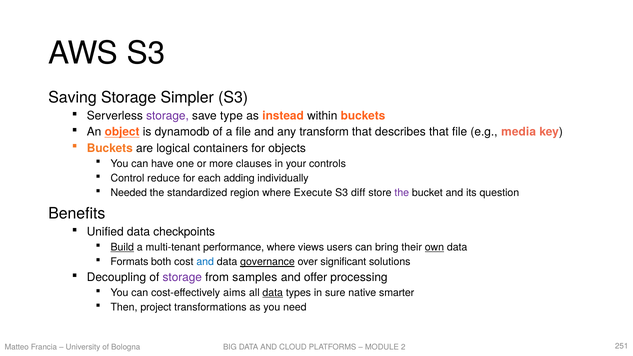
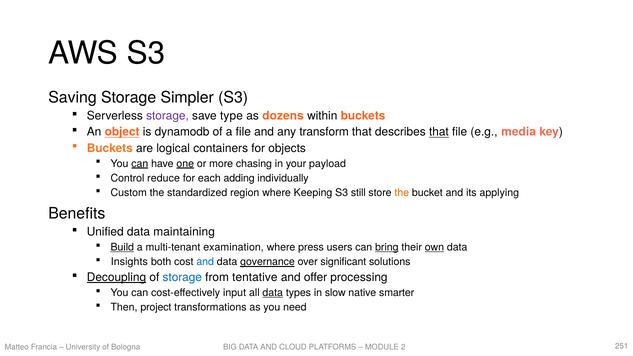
instead: instead -> dozens (283, 116)
that underline: none -> present (439, 132)
can underline: none -> present (140, 164)
one underline: none -> present (185, 164)
clauses: clauses -> chasing (254, 164)
controls: controls -> payload (328, 164)
Needed: Needed -> Custom (129, 193)
Execute: Execute -> Keeping (313, 193)
diff: diff -> still (358, 193)
the colour: purple -> orange (402, 193)
question: question -> applying (499, 193)
checkpoints: checkpoints -> maintaining (184, 232)
performance: performance -> examination (234, 247)
views: views -> press (311, 247)
bring underline: none -> present (387, 247)
Formats: Formats -> Insights (129, 262)
Decoupling underline: none -> present (116, 277)
storage colour: purple -> blue (182, 277)
samples: samples -> tentative (255, 277)
aims: aims -> input (235, 293)
sure: sure -> slow (335, 293)
